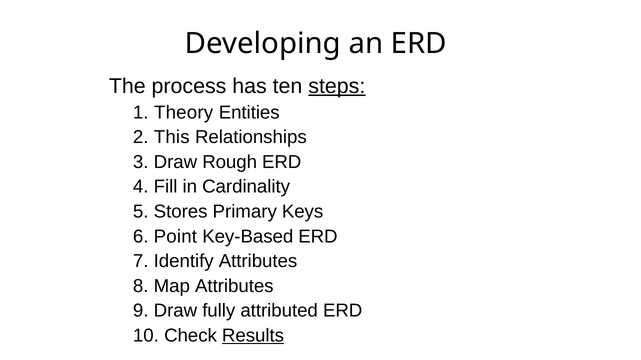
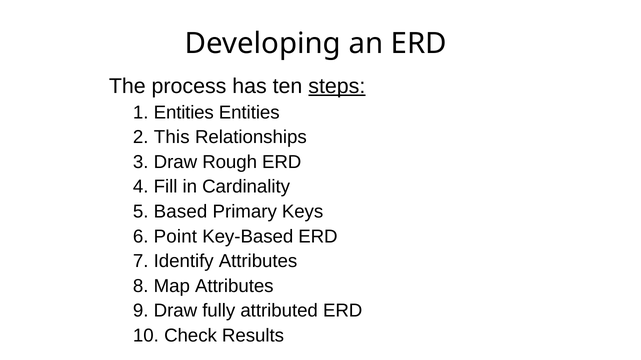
Theory: Theory -> Entities (184, 113)
Stores: Stores -> Based (181, 212)
Results underline: present -> none (253, 336)
